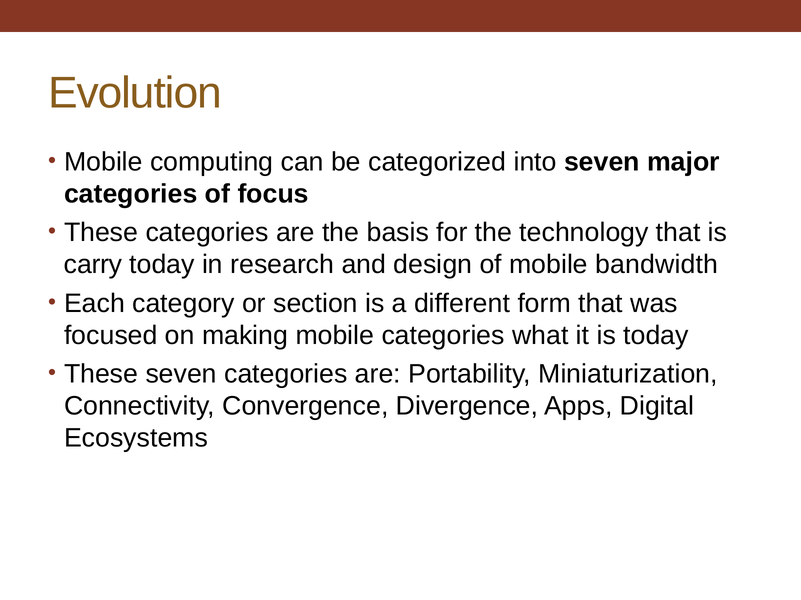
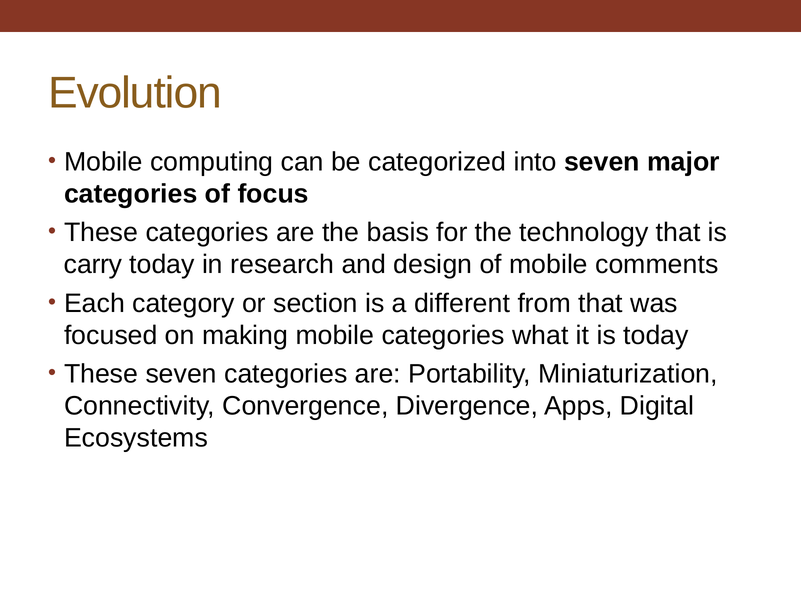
bandwidth: bandwidth -> comments (657, 265)
form: form -> from (544, 304)
